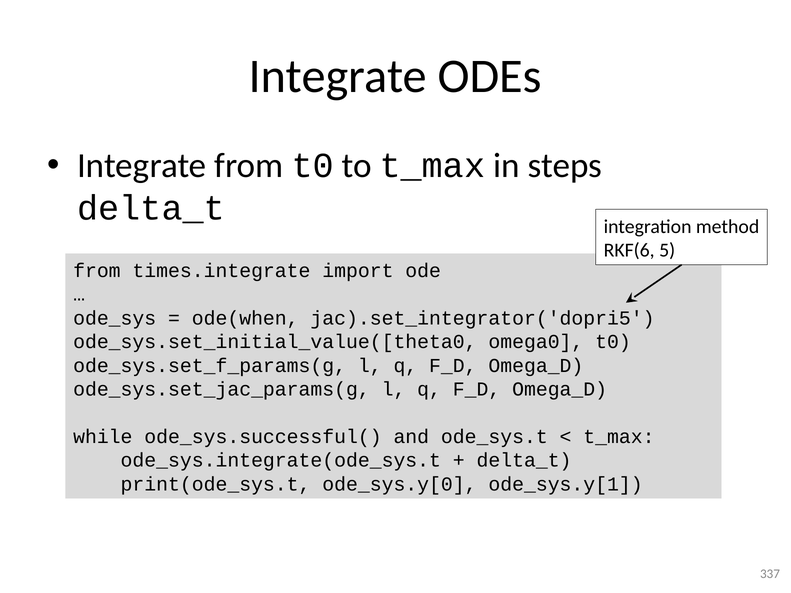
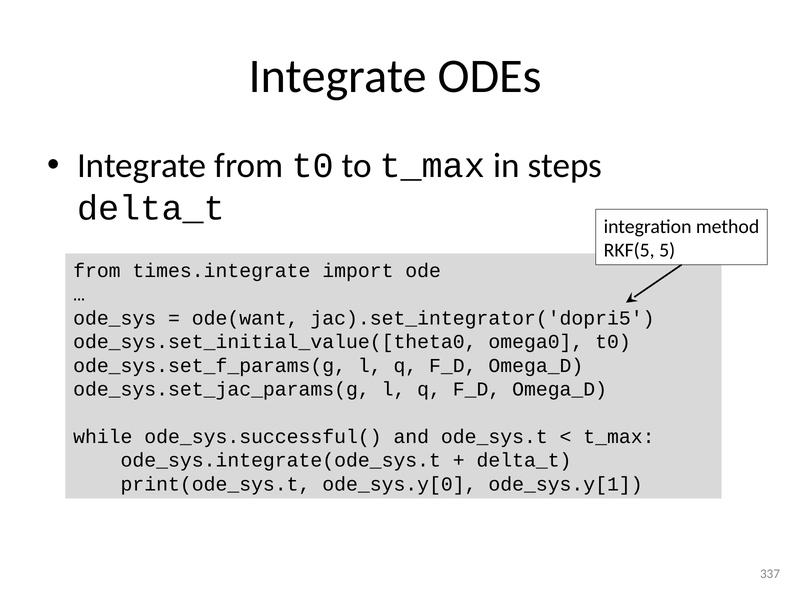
RKF(6: RKF(6 -> RKF(5 (629, 250)
ode(when: ode(when -> ode(want (245, 318)
